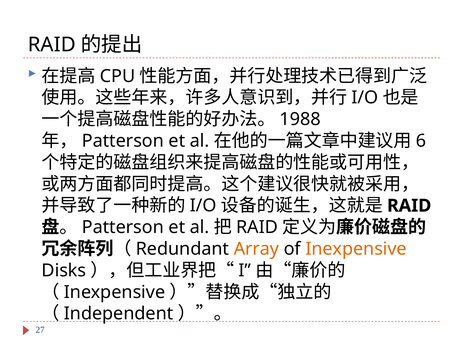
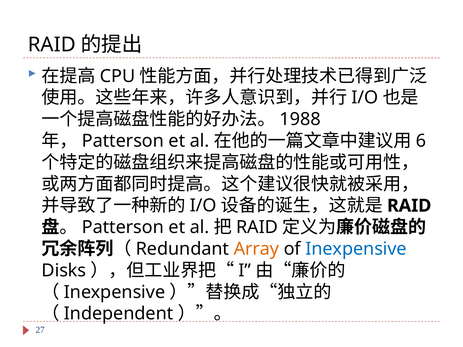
Inexpensive colour: orange -> blue (356, 249)
